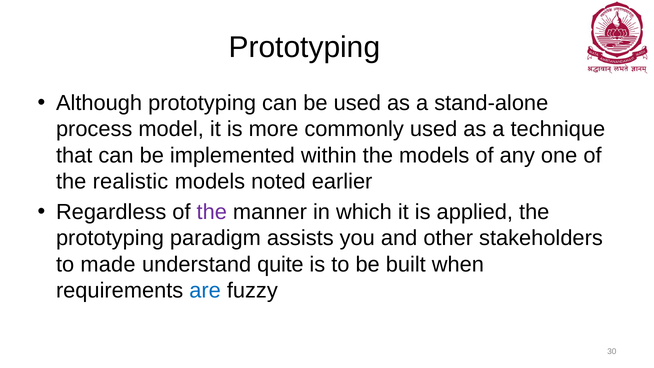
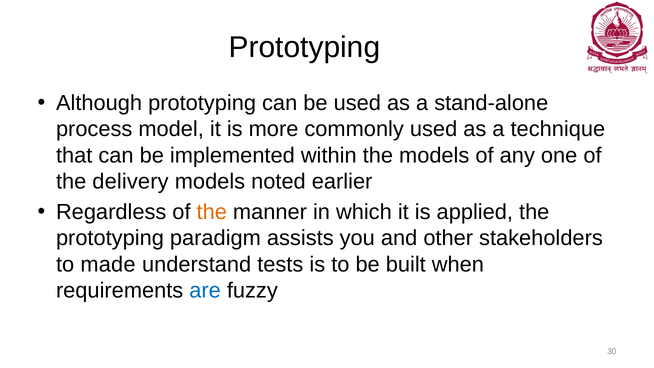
realistic: realistic -> delivery (130, 182)
the colour: purple -> orange (212, 212)
quite: quite -> tests (280, 264)
